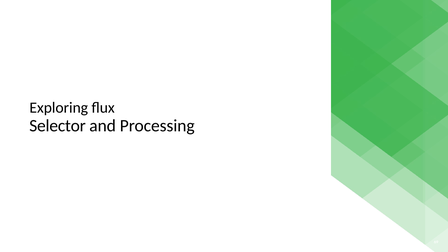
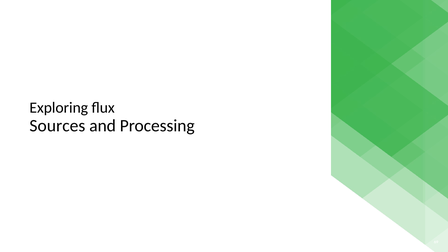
Selector: Selector -> Sources (57, 126)
